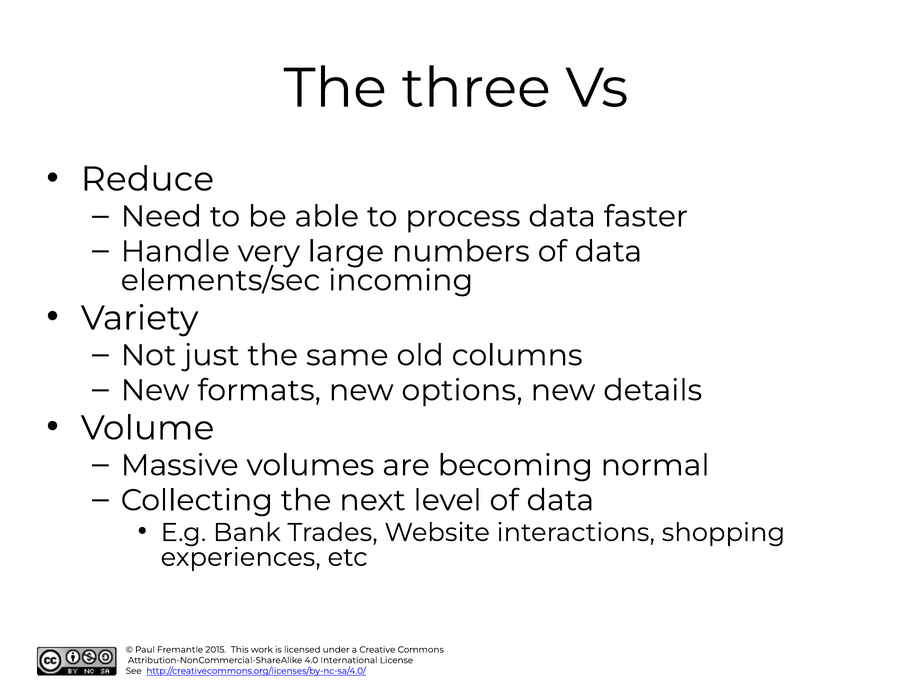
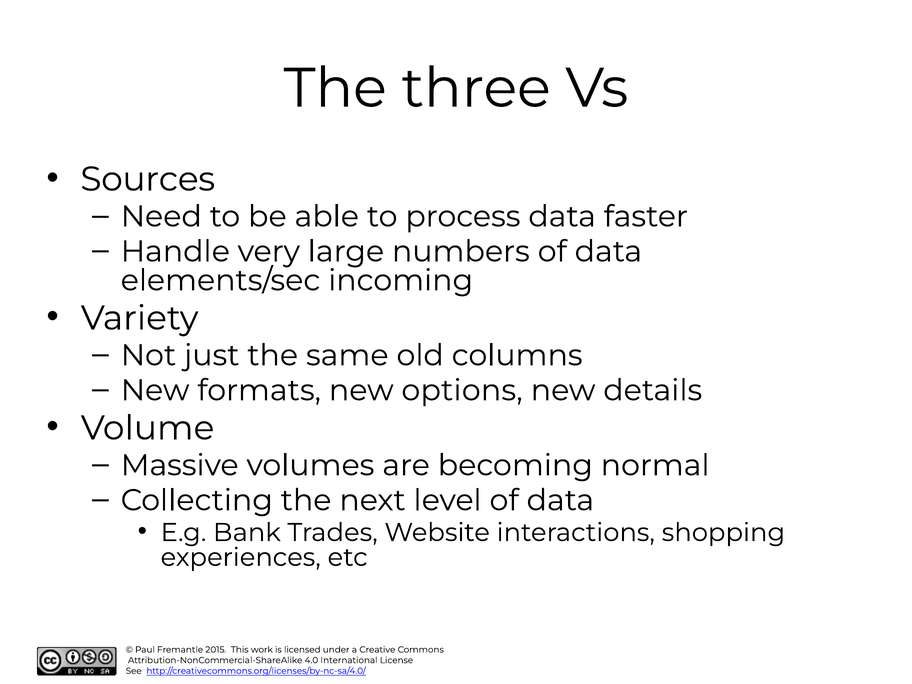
Reduce: Reduce -> Sources (148, 179)
